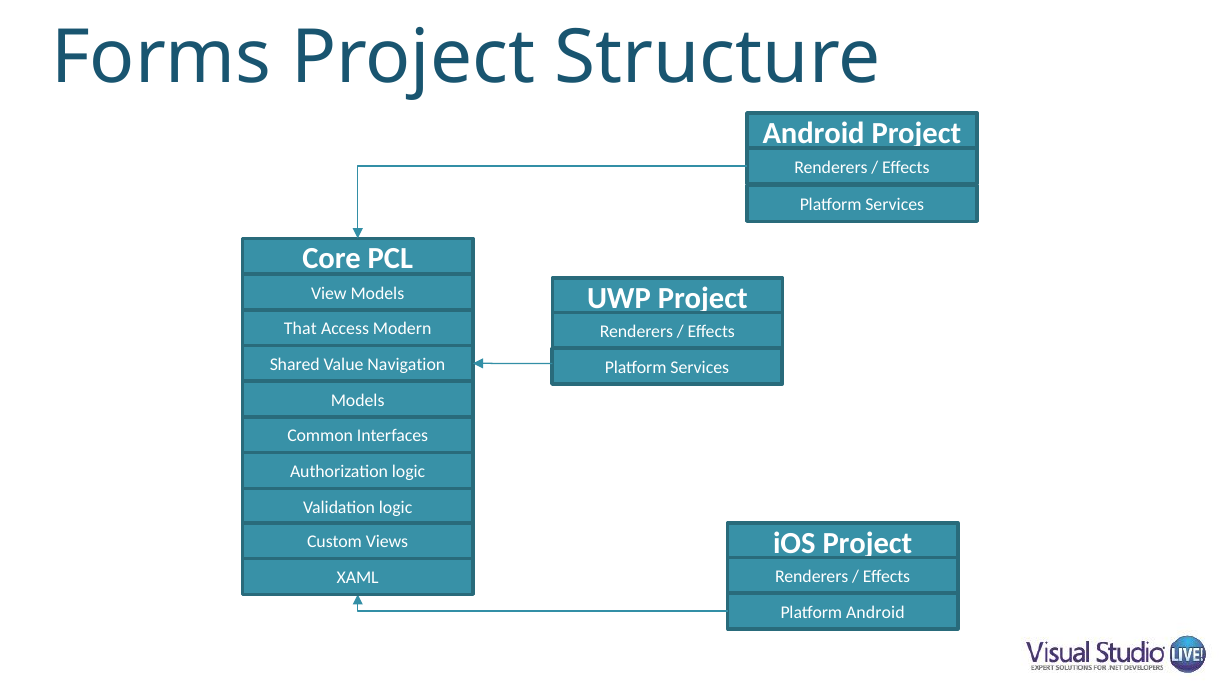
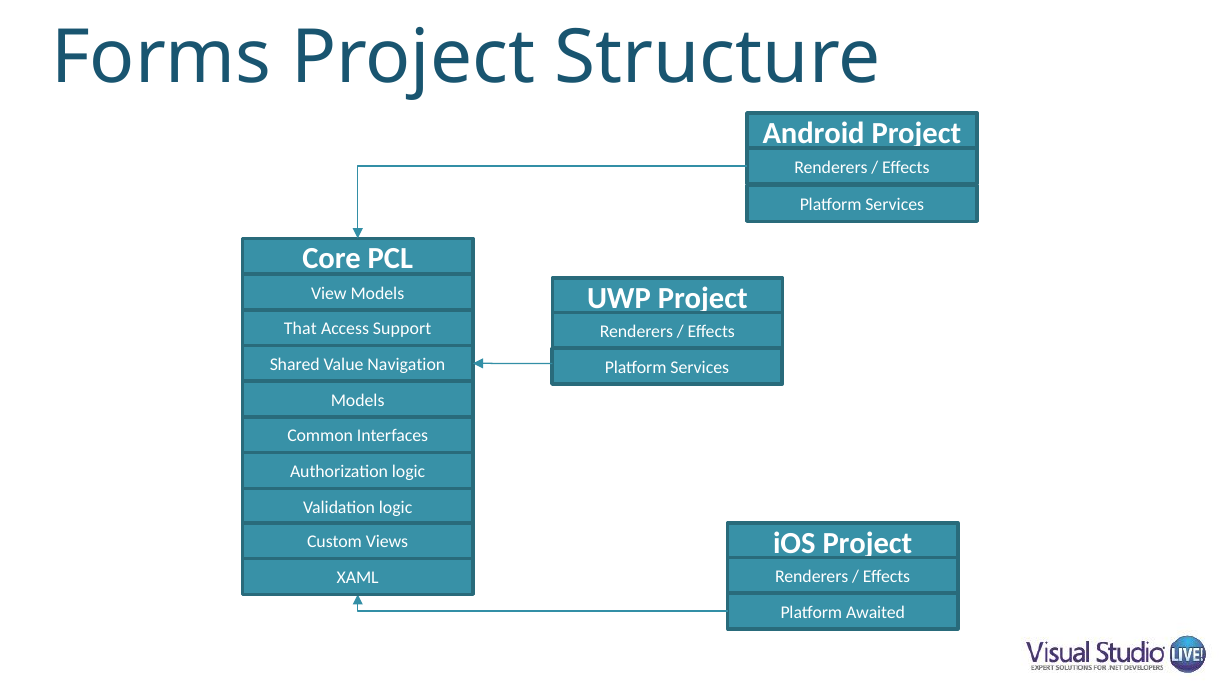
Modern: Modern -> Support (402, 329)
Platform Android: Android -> Awaited (876, 612)
